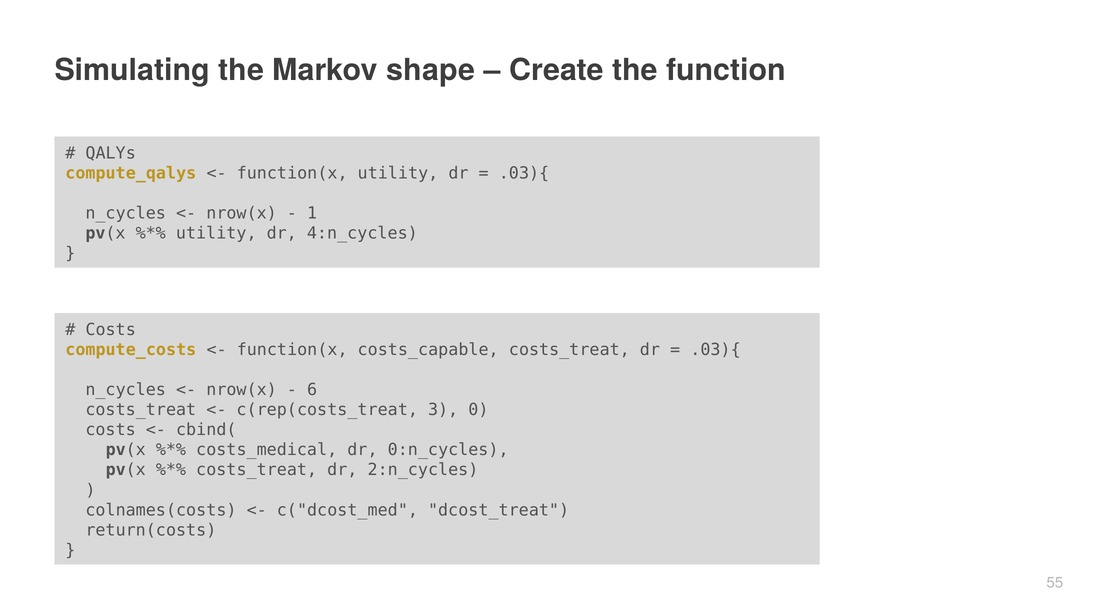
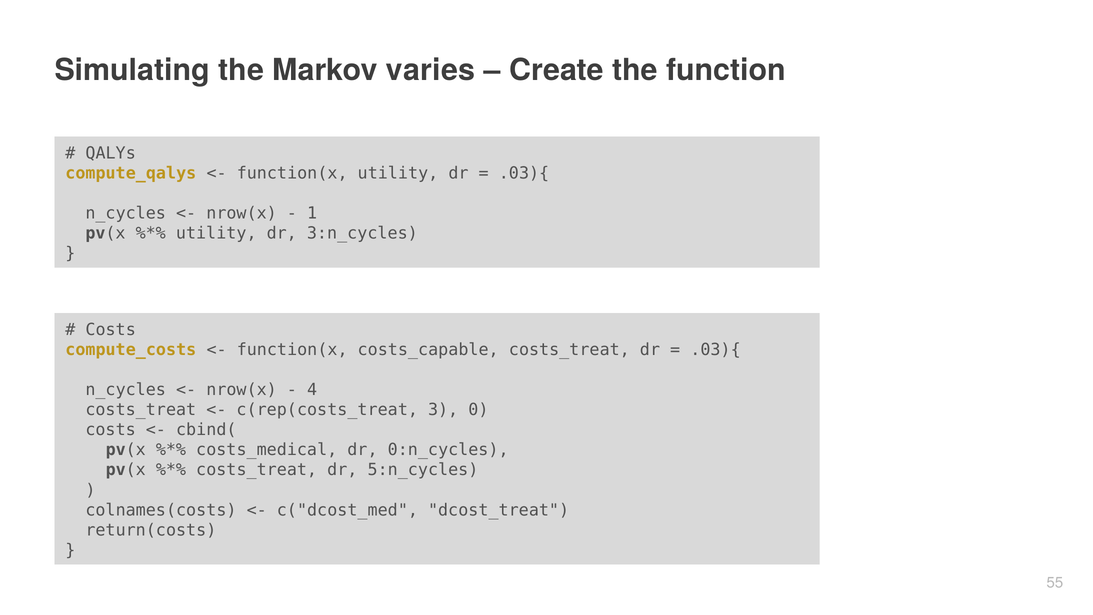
shape: shape -> varies (431, 70)
4:n_cycles: 4:n_cycles -> 3:n_cycles (362, 233)
6: 6 -> 4 (312, 390)
2:n_cycles: 2:n_cycles -> 5:n_cycles (423, 470)
